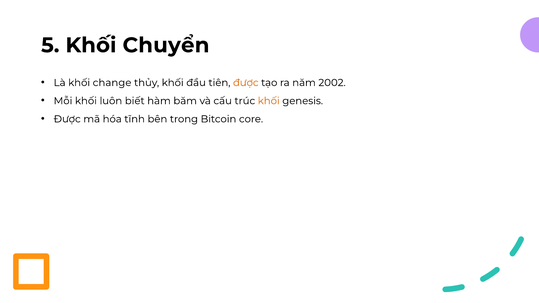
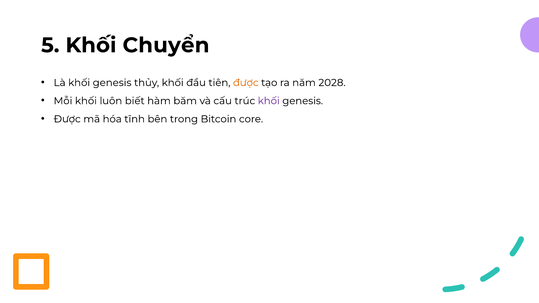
Là khối change: change -> genesis (112, 83)
2002: 2002 -> 2028 (332, 83)
khối colour: orange -> purple (269, 101)
